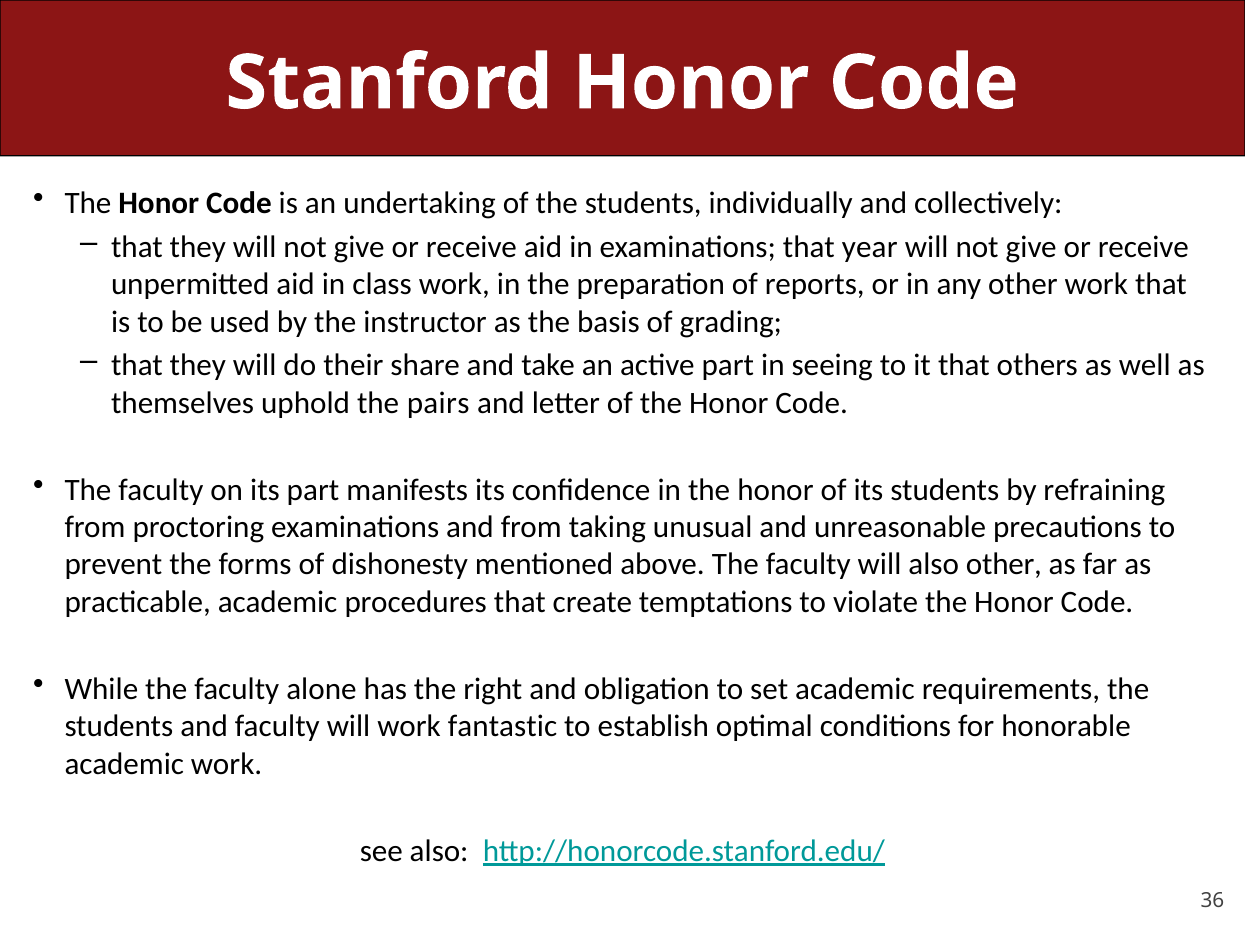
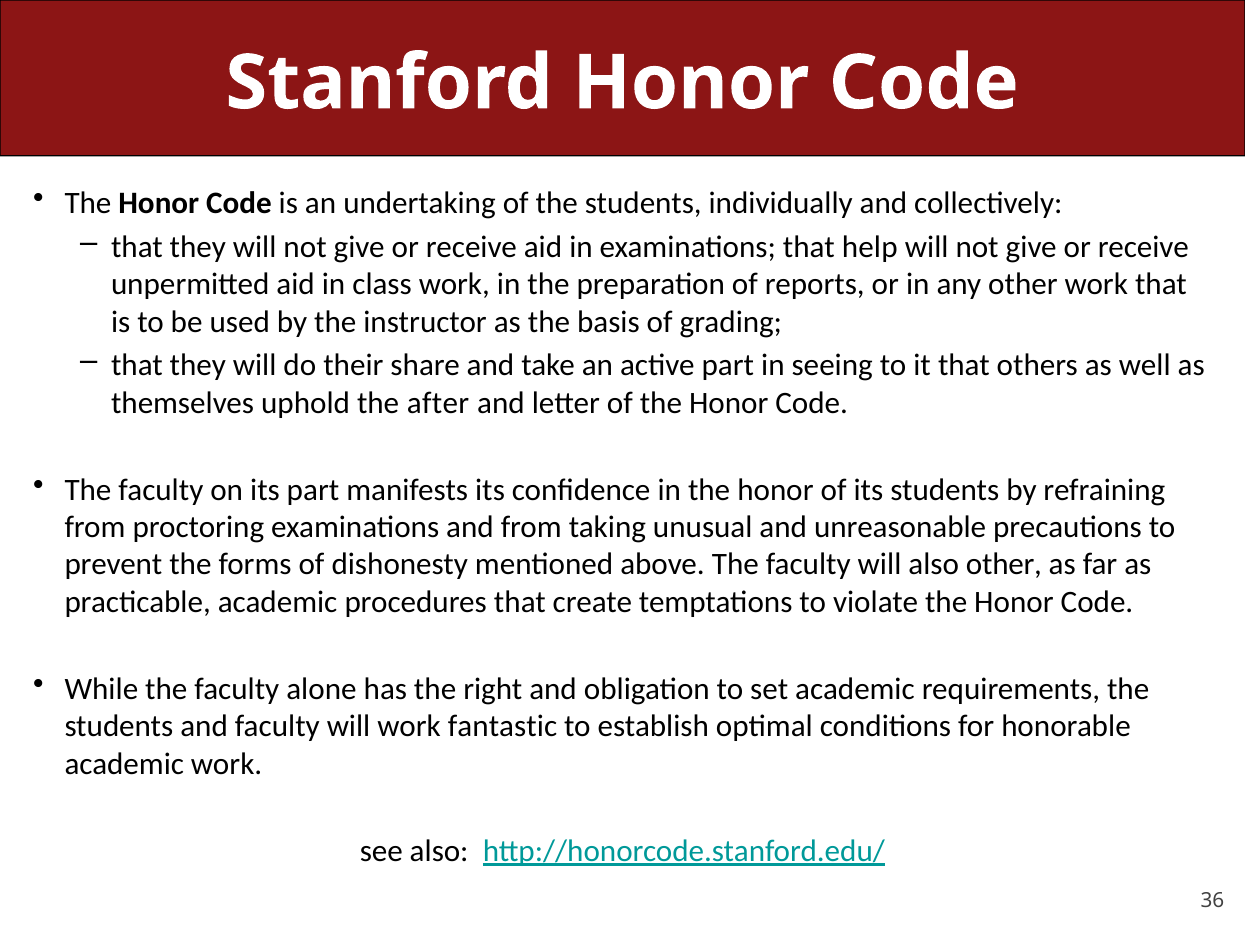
year: year -> help (870, 247)
pairs: pairs -> after (438, 403)
